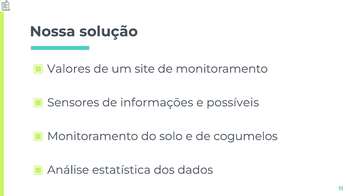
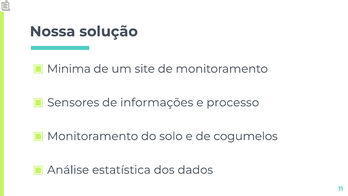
Valores: Valores -> Minima (69, 69)
possíveis: possíveis -> processo (233, 102)
